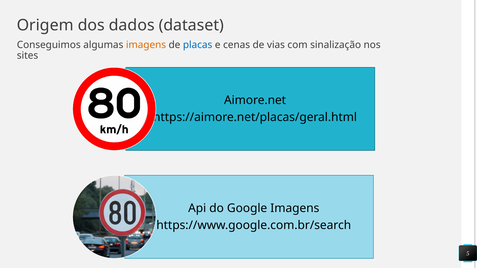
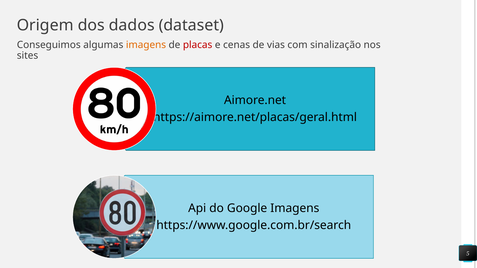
placas colour: blue -> red (198, 45)
